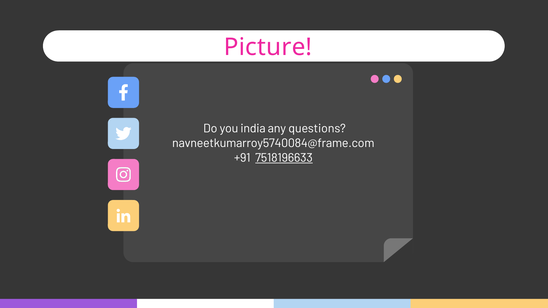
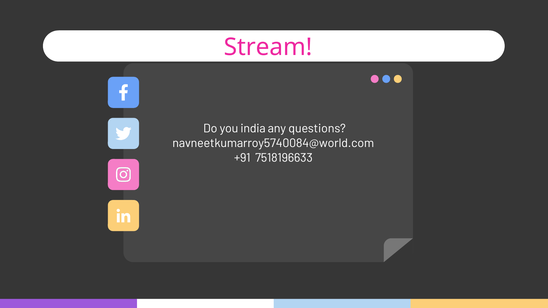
Picture: Picture -> Stream (268, 47)
navneetkumarroy5740084@frame.com: navneetkumarroy5740084@frame.com -> navneetkumarroy5740084@world.com (273, 143)
7518196633 underline: present -> none (284, 158)
